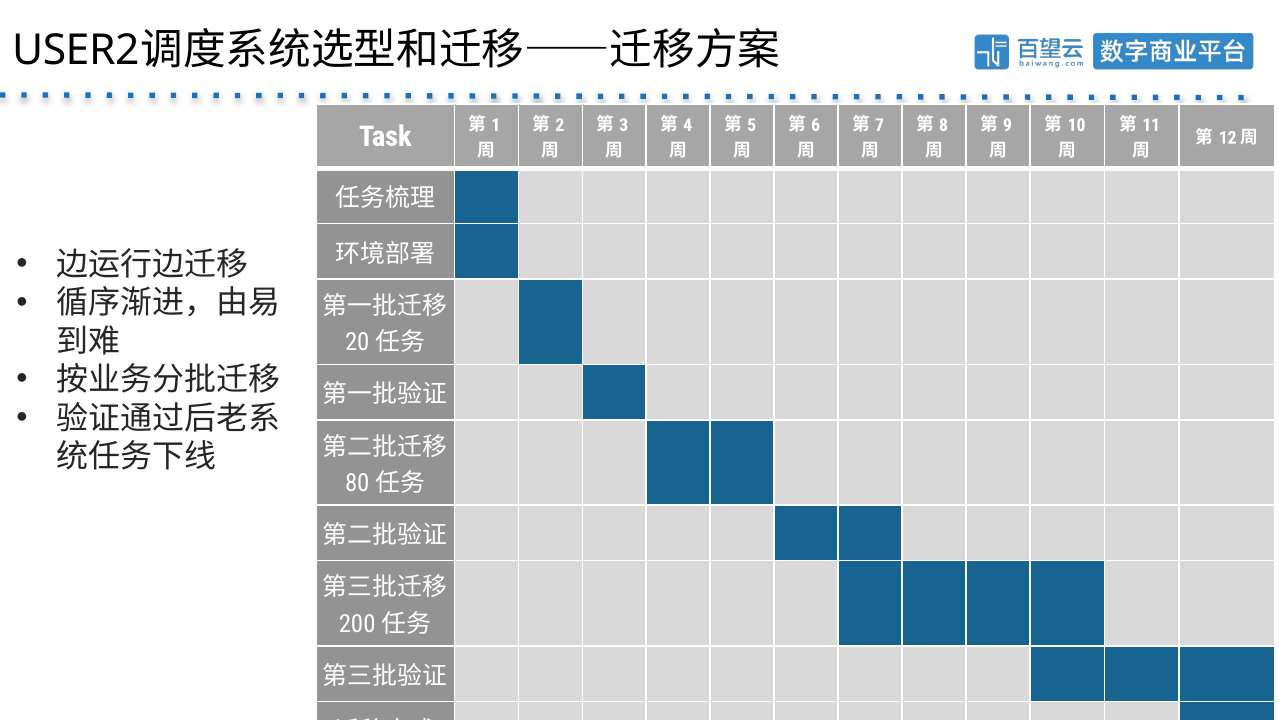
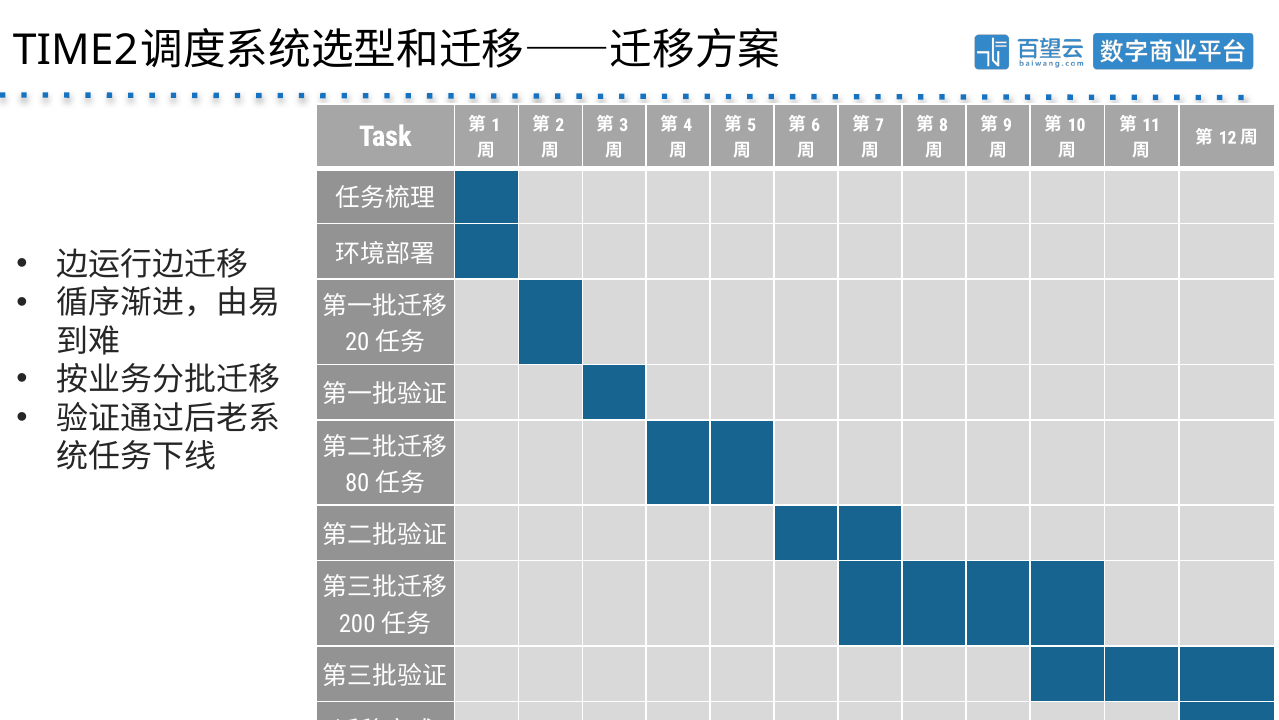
USER2: USER2 -> TIME2 (76, 50)
